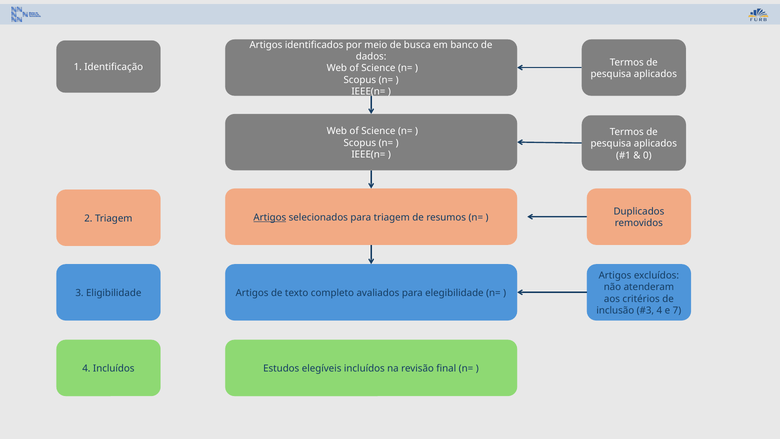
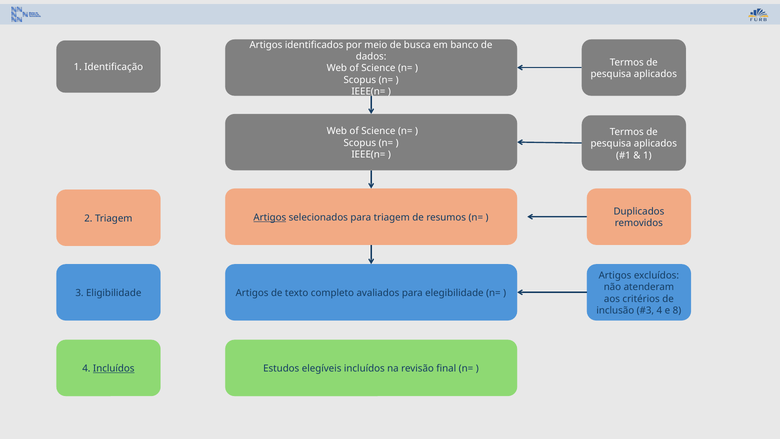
0: 0 -> 1 (647, 155)
7: 7 -> 8 (677, 310)
Incluídos underline: none -> present (114, 368)
